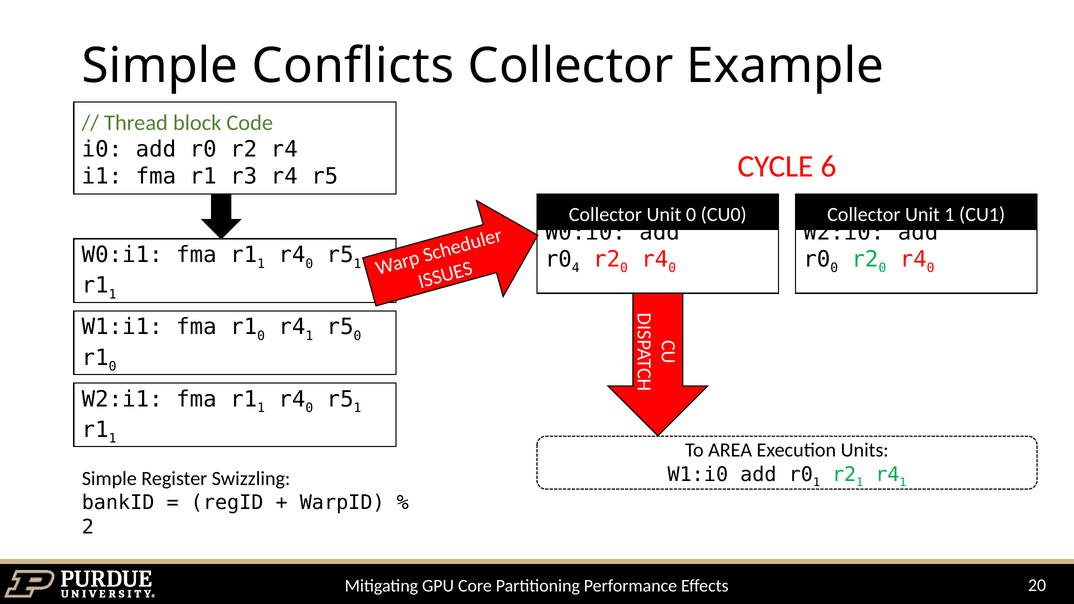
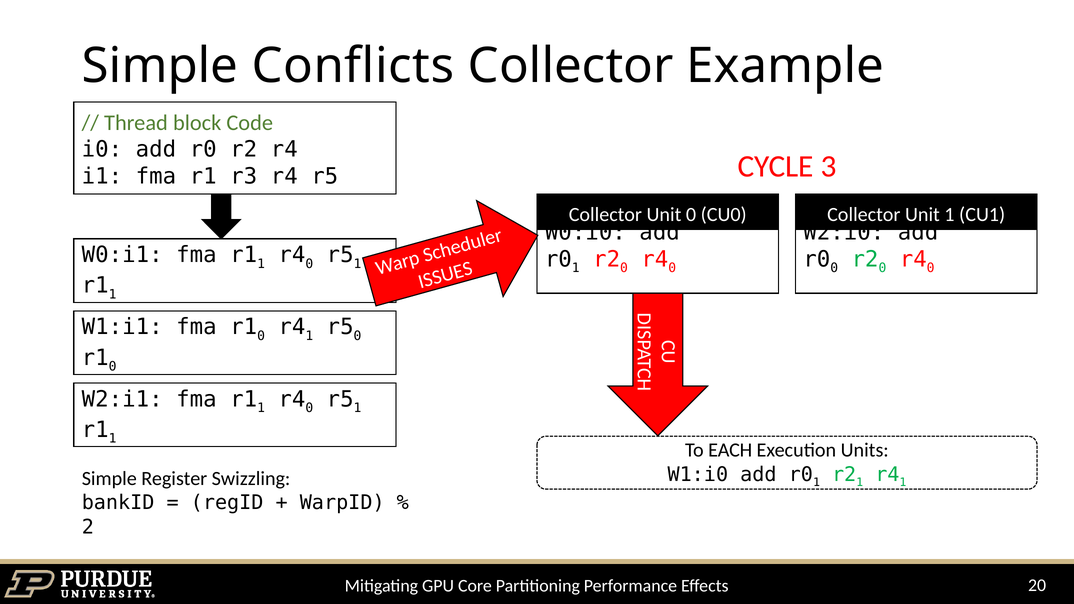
6: 6 -> 3 (828, 166)
4: 4 -> 1 (576, 268)
AREA: AREA -> EACH (730, 450)
